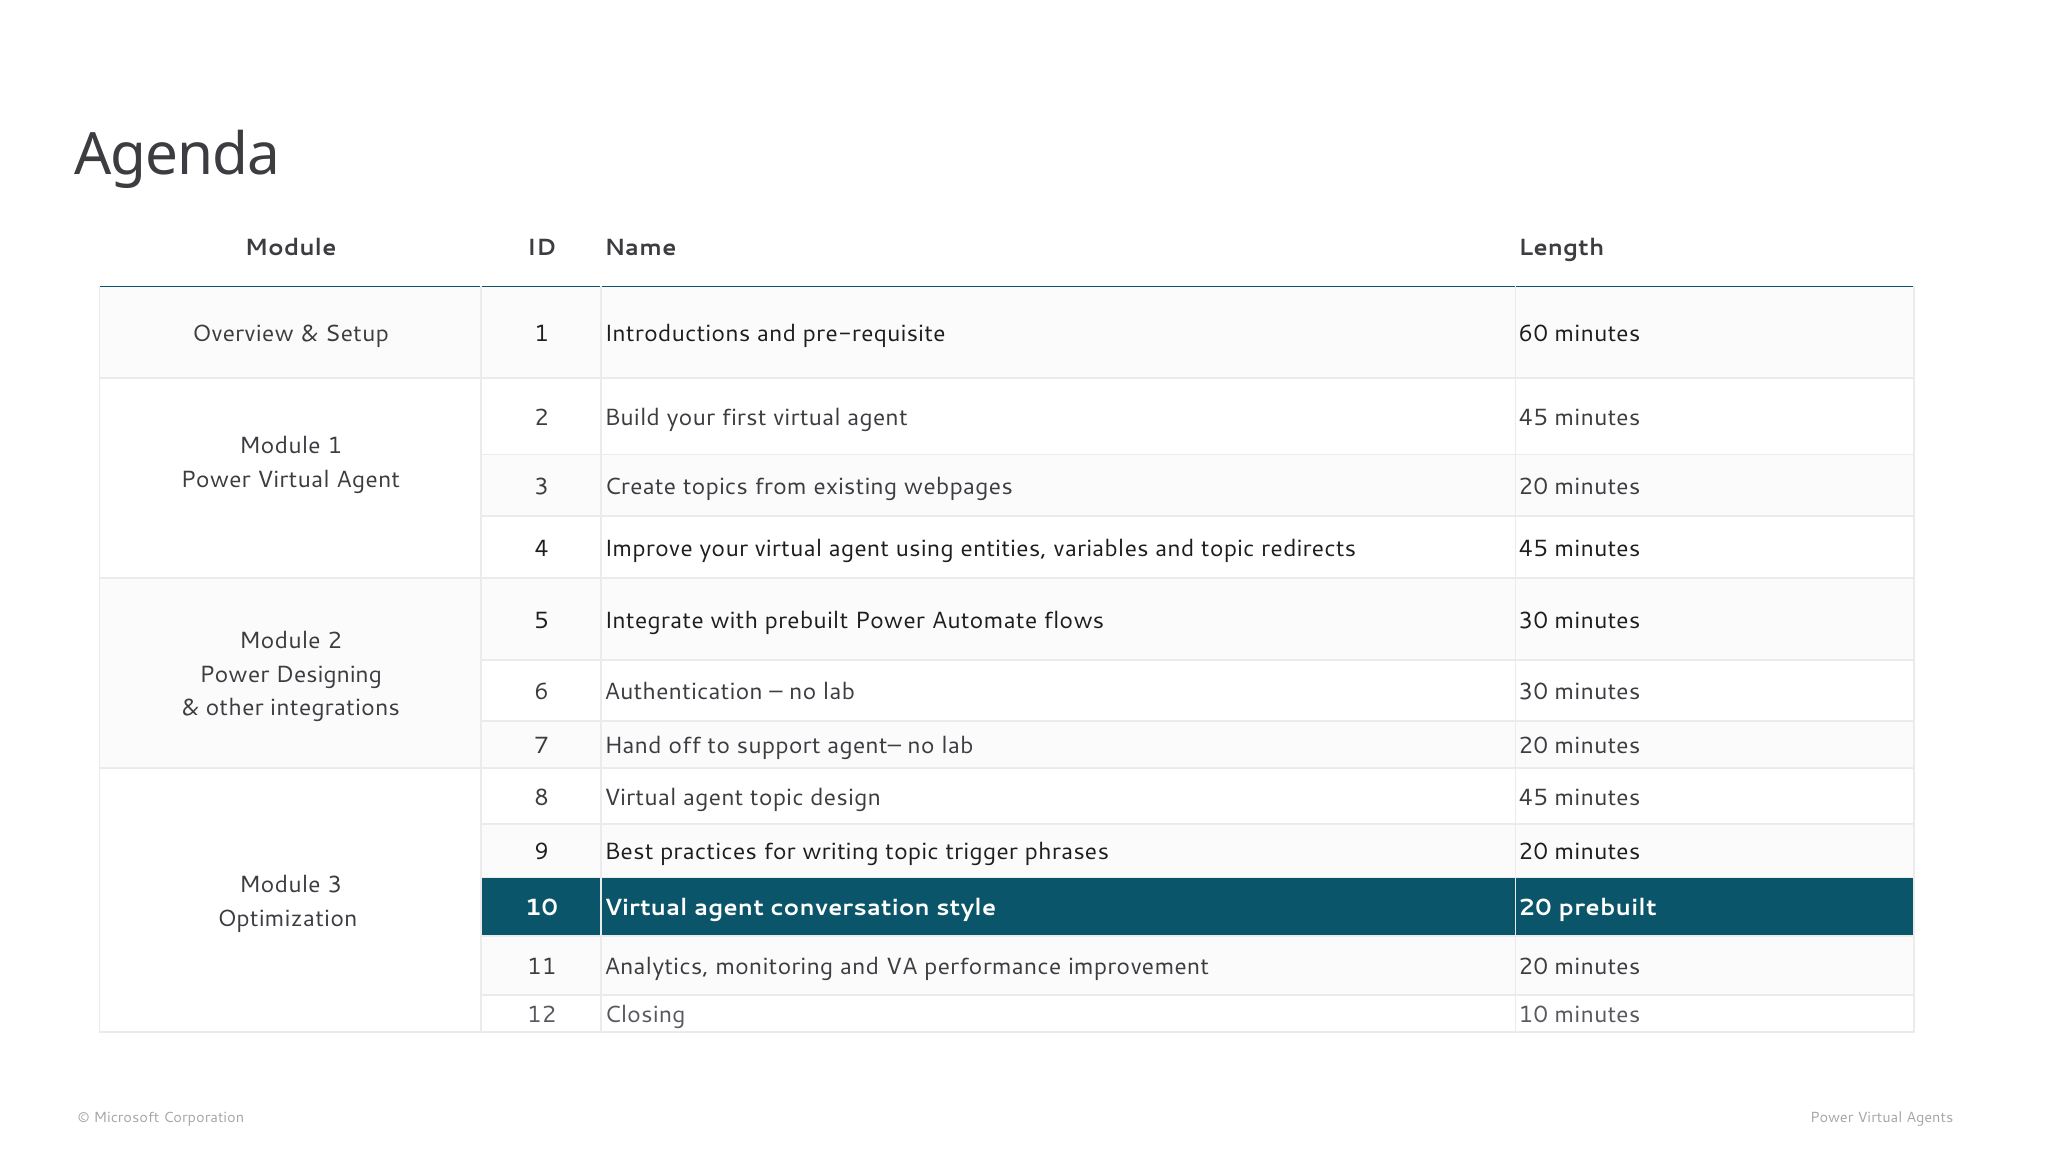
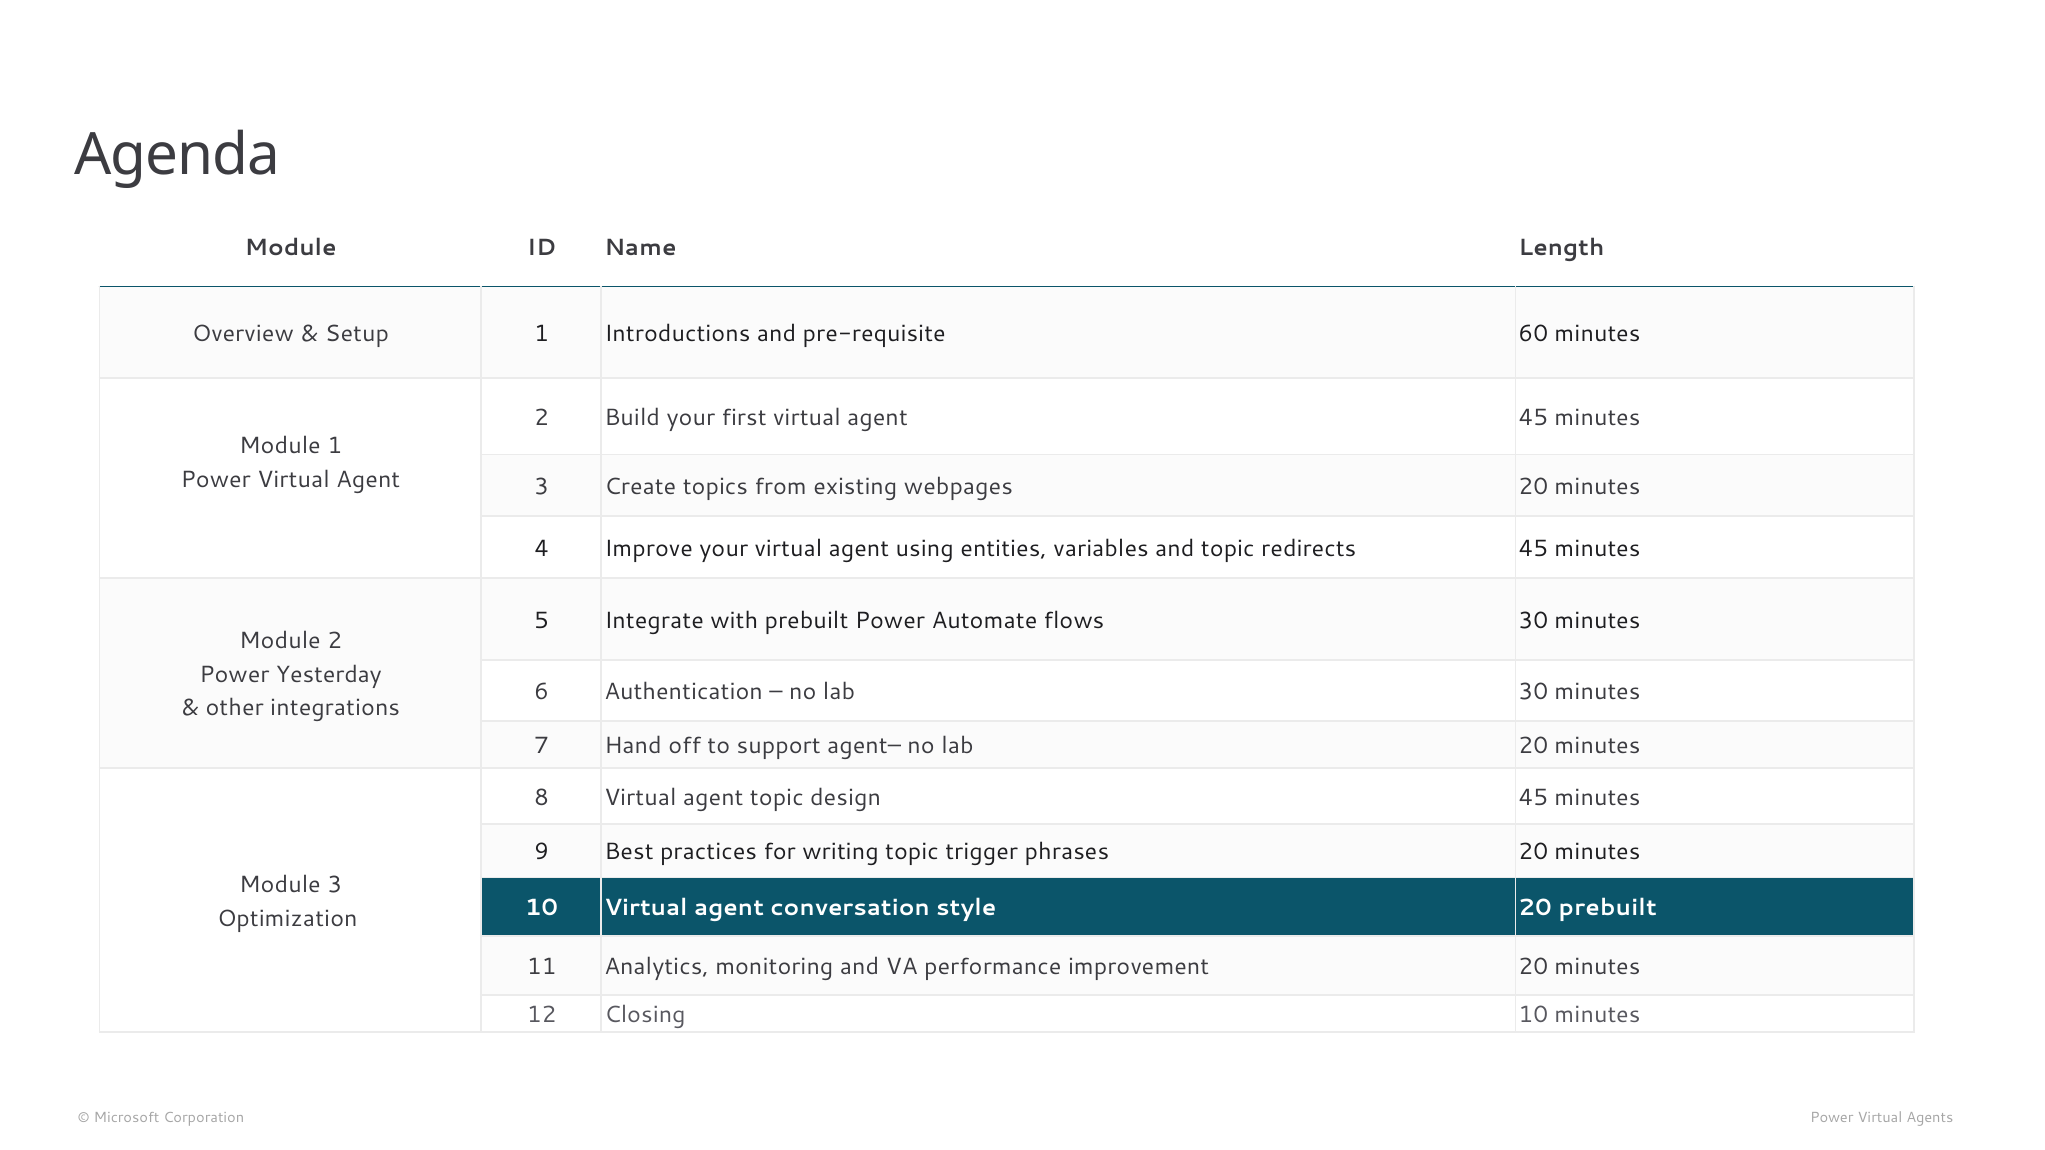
Designing: Designing -> Yesterday (329, 675)
